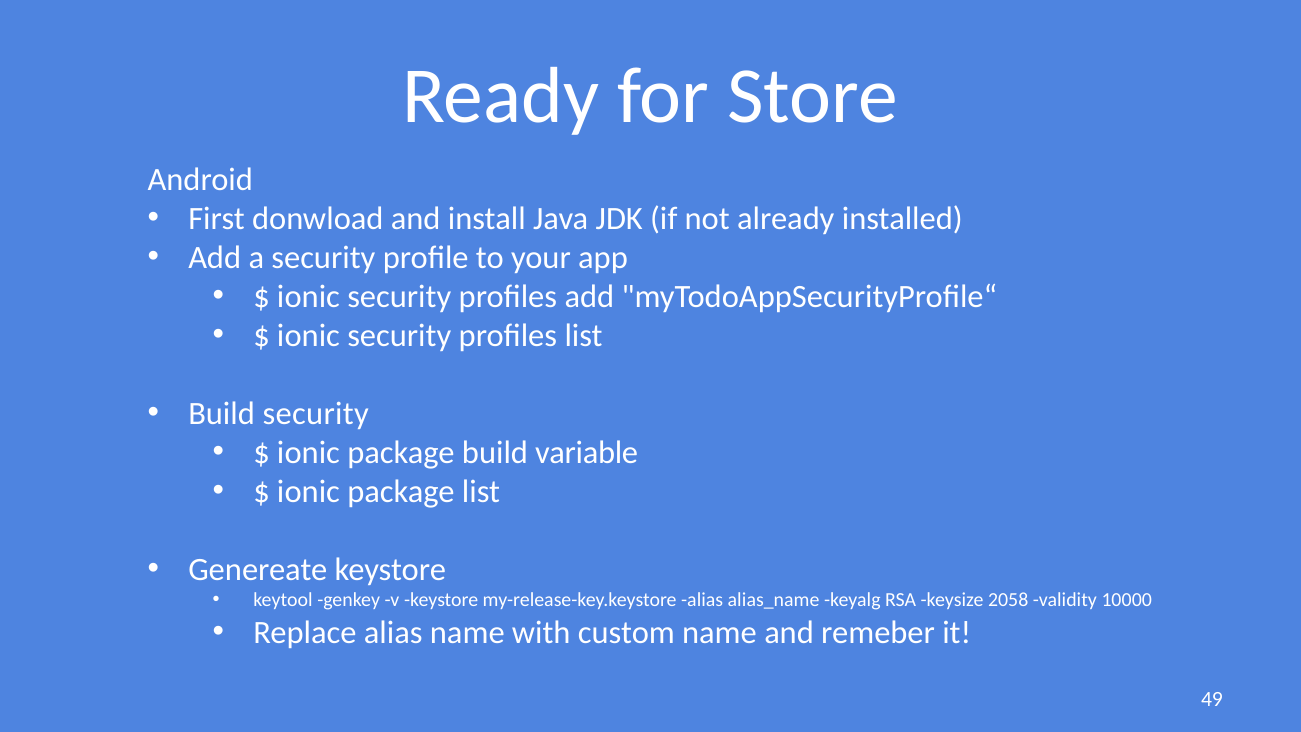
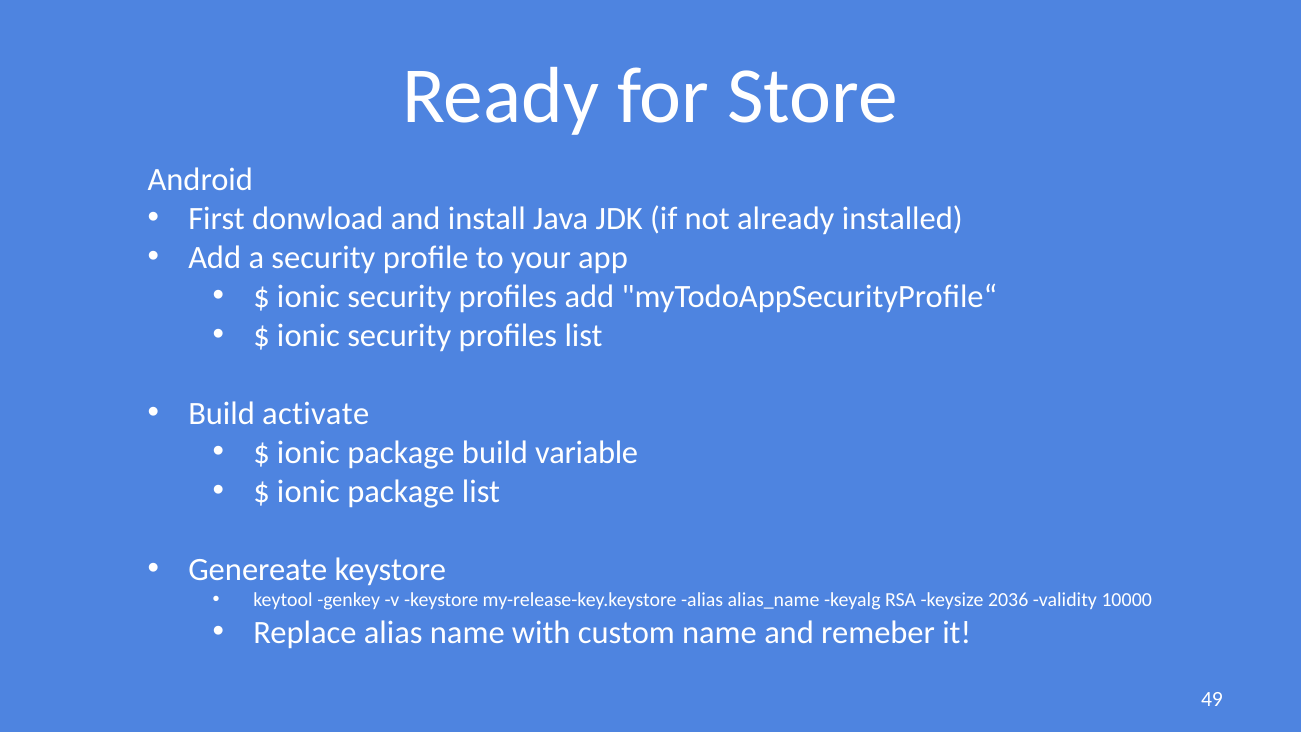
Build security: security -> activate (316, 414)
2058: 2058 -> 2036 (1008, 600)
